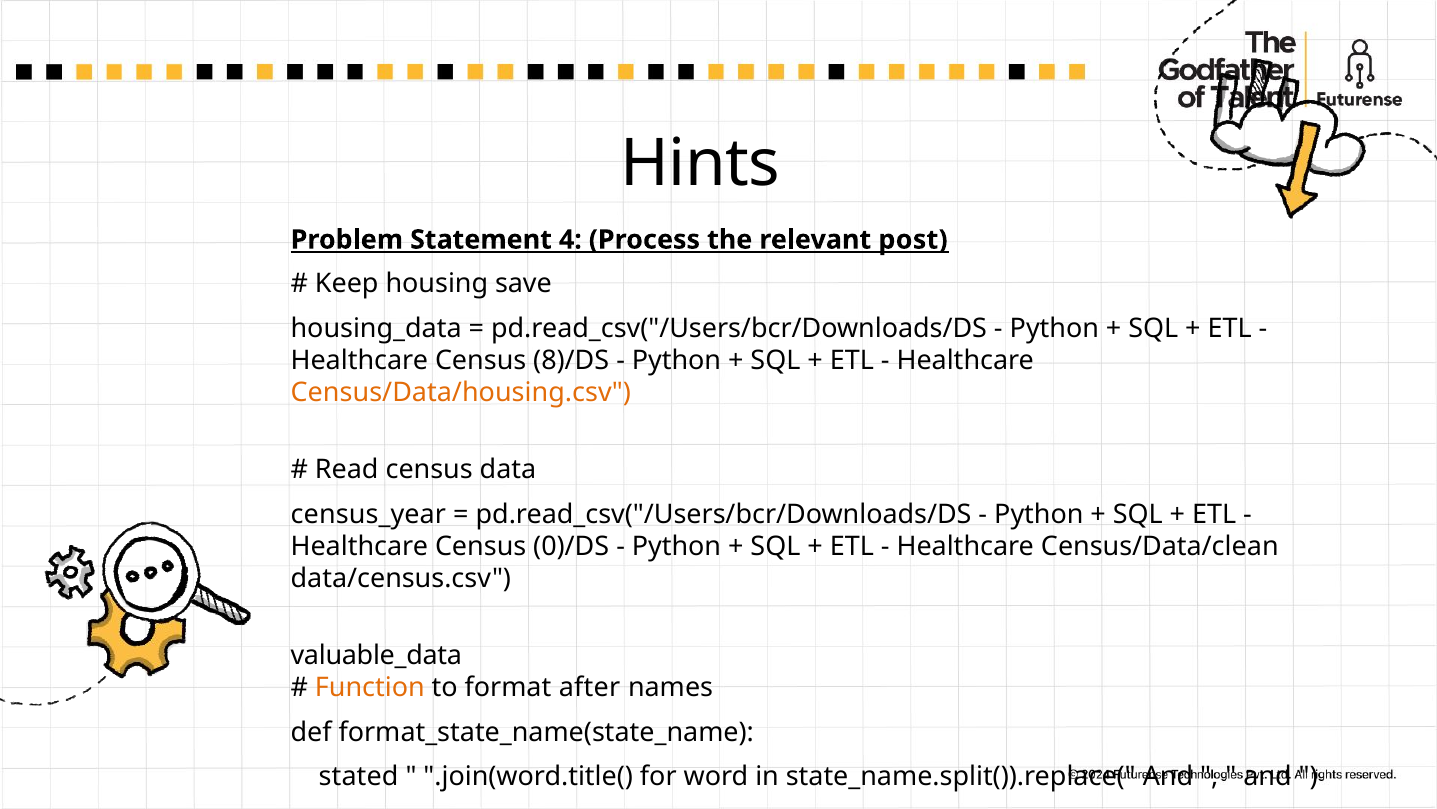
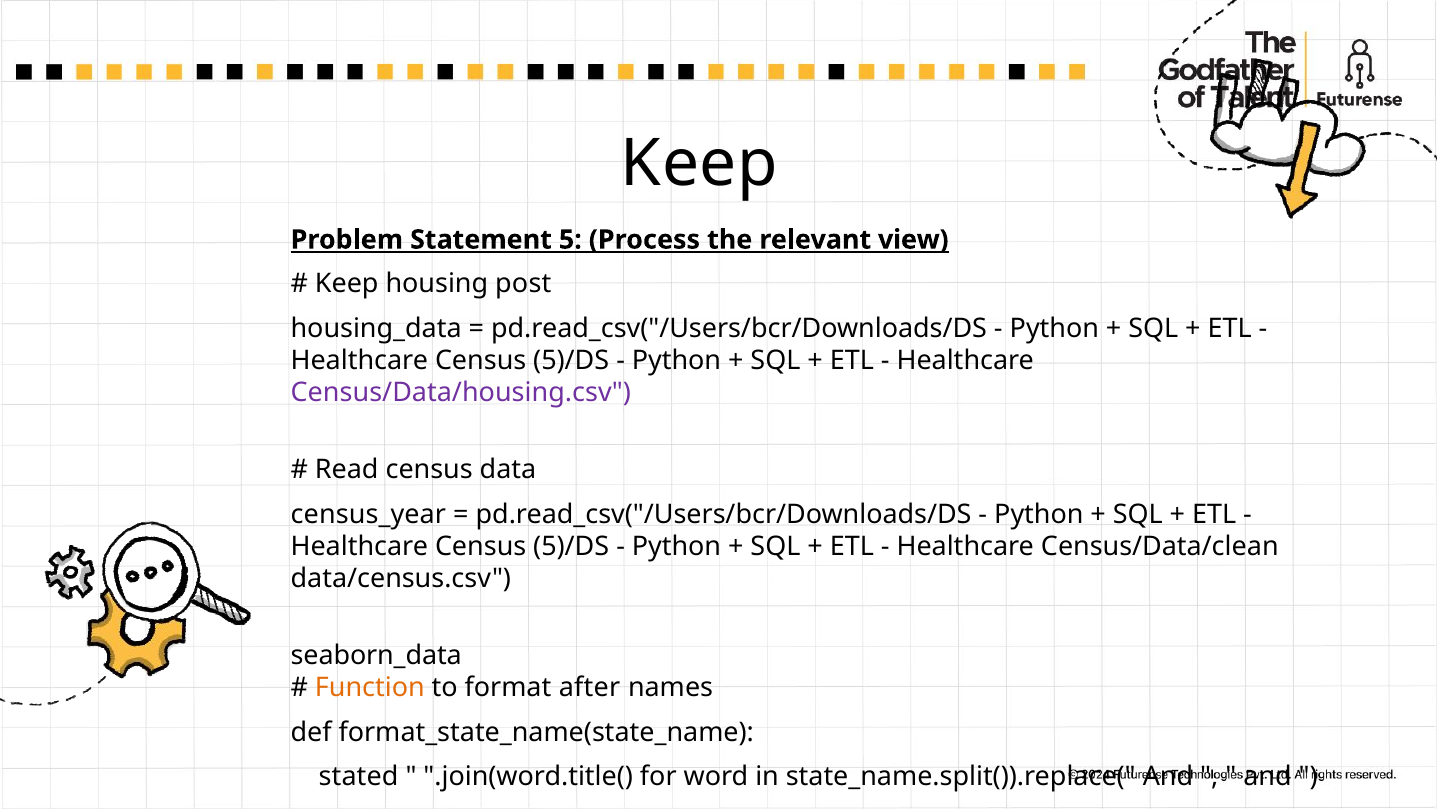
Hints: Hints -> Keep (700, 164)
4: 4 -> 5 (570, 239)
post: post -> view (913, 239)
save: save -> post (523, 284)
8)/DS: 8)/DS -> 5)/DS (571, 360)
Census/Data/housing.csv colour: orange -> purple (461, 393)
0)/DS: 0)/DS -> 5)/DS (571, 546)
valuable_data: valuable_data -> seaborn_data (376, 655)
